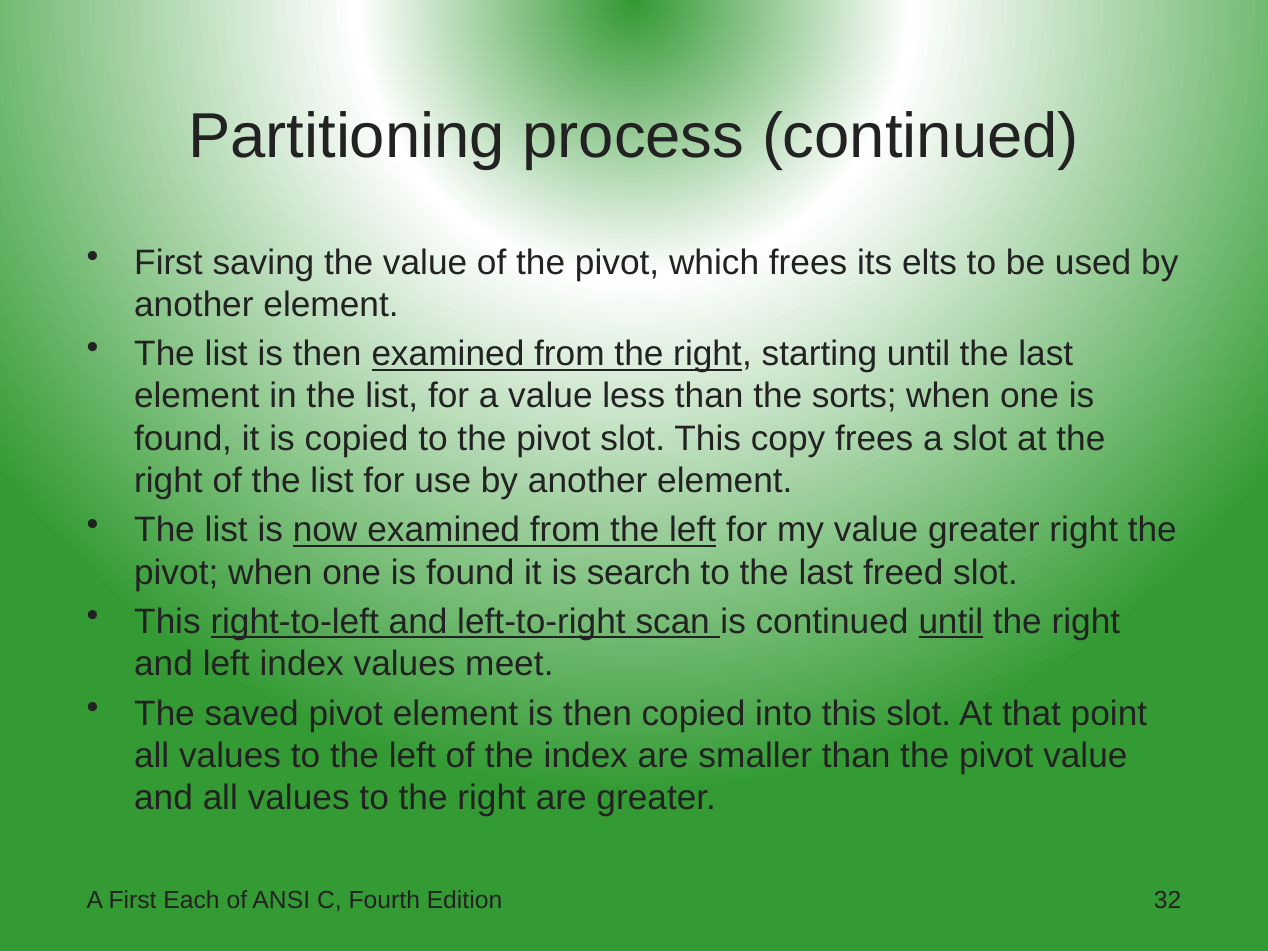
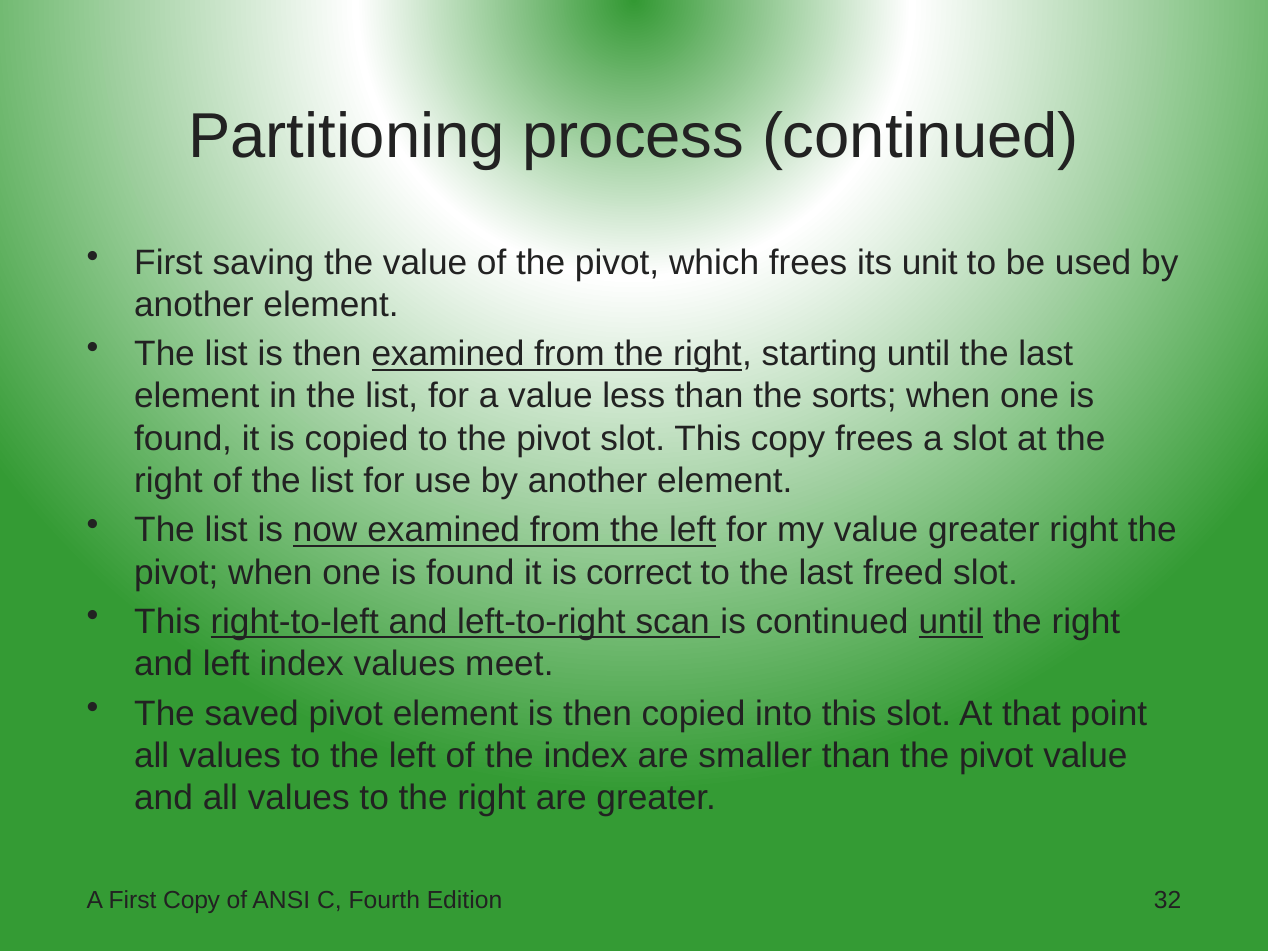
elts: elts -> unit (930, 262)
search: search -> correct (639, 572)
First Each: Each -> Copy (192, 900)
